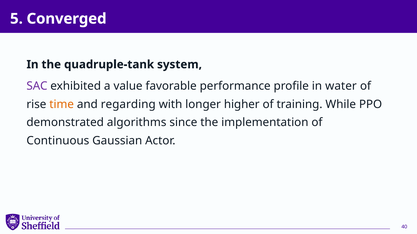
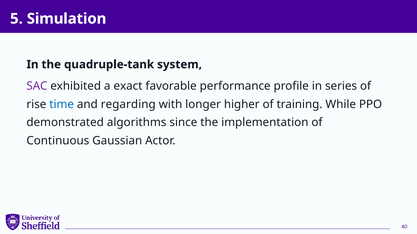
Converged: Converged -> Simulation (67, 19)
value: value -> exact (128, 86)
water: water -> series (341, 86)
time colour: orange -> blue (62, 105)
